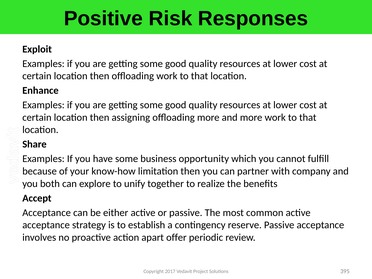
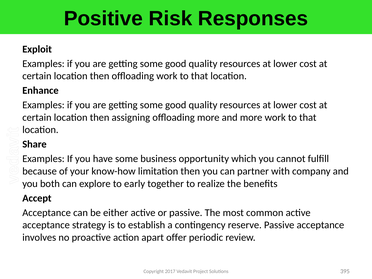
unify: unify -> early (135, 184)
